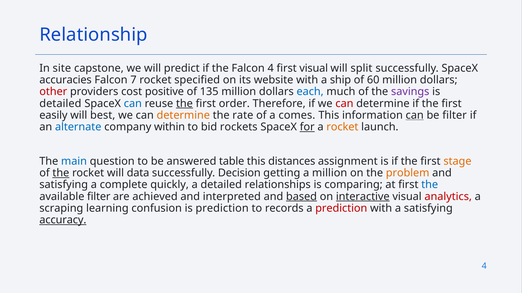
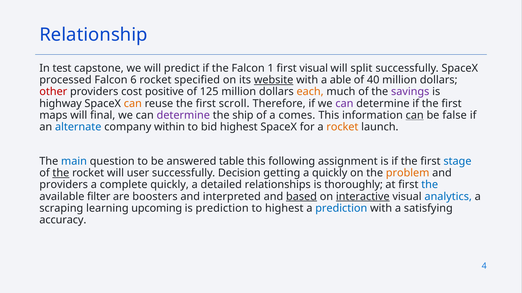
site: site -> test (62, 68)
Falcon 4: 4 -> 1 (271, 68)
accuracies: accuracies -> processed (65, 80)
7: 7 -> 6 (134, 80)
website underline: none -> present (274, 80)
ship: ship -> able (341, 80)
60: 60 -> 40 (373, 80)
135: 135 -> 125 (209, 92)
each colour: blue -> orange (310, 92)
detailed: detailed -> highway (61, 104)
can colour: blue -> orange (133, 104)
the underline: present -> none (184, 104)
order: order -> scroll (234, 104)
can colour: red -> purple (344, 104)
easily: easily -> maps (53, 115)
best: best -> final (103, 115)
determine colour: orange -> purple (183, 115)
rate: rate -> ship (243, 115)
be filter: filter -> false (455, 115)
bid rockets: rockets -> highest (239, 127)
for underline: present -> none (307, 127)
distances: distances -> following (292, 162)
stage colour: orange -> blue (457, 162)
data: data -> user (138, 173)
a million: million -> quickly (330, 173)
satisfying: satisfying -> providers (64, 185)
comparing: comparing -> thoroughly (354, 185)
achieved: achieved -> boosters (155, 197)
analytics colour: red -> blue (448, 197)
confusion: confusion -> upcoming (157, 209)
to records: records -> highest (284, 209)
prediction colour: red -> blue (341, 209)
accuracy underline: present -> none (63, 220)
